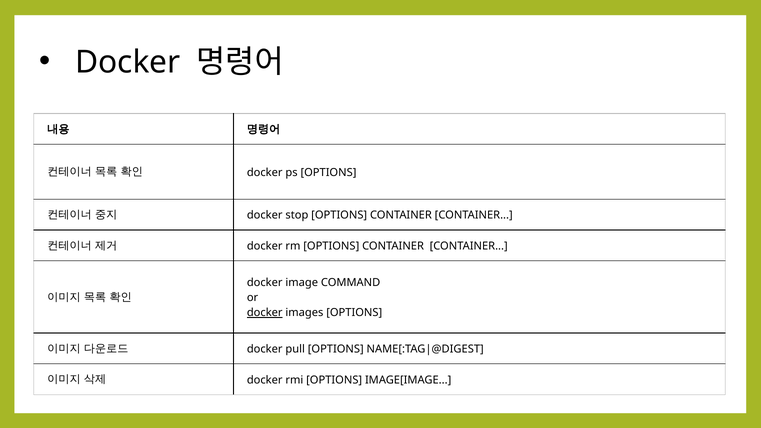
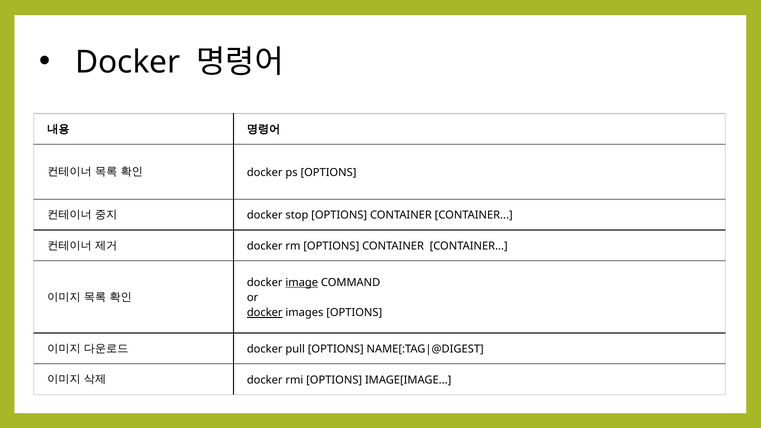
image underline: none -> present (302, 283)
